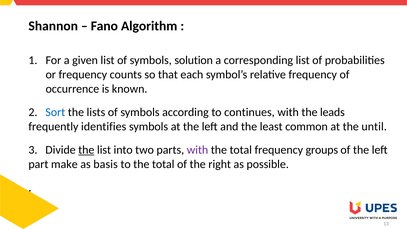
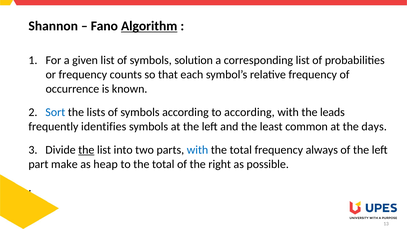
Algorithm underline: none -> present (149, 26)
to continues: continues -> according (249, 112)
until: until -> days (374, 126)
with colour: purple -> blue (198, 150)
groups: groups -> always (322, 150)
basis: basis -> heap (106, 164)
